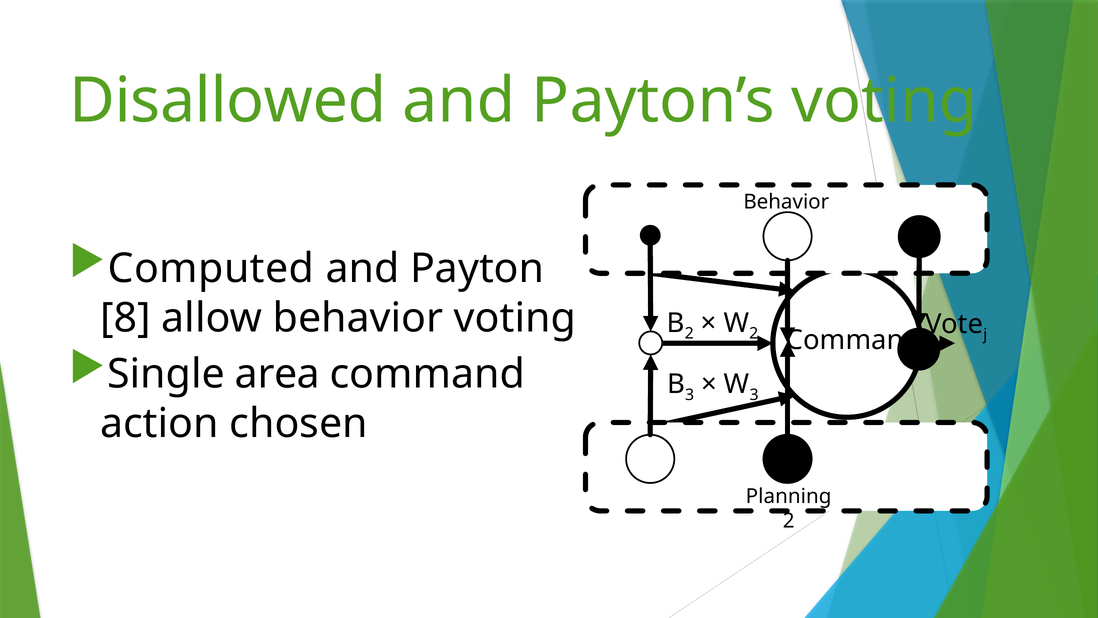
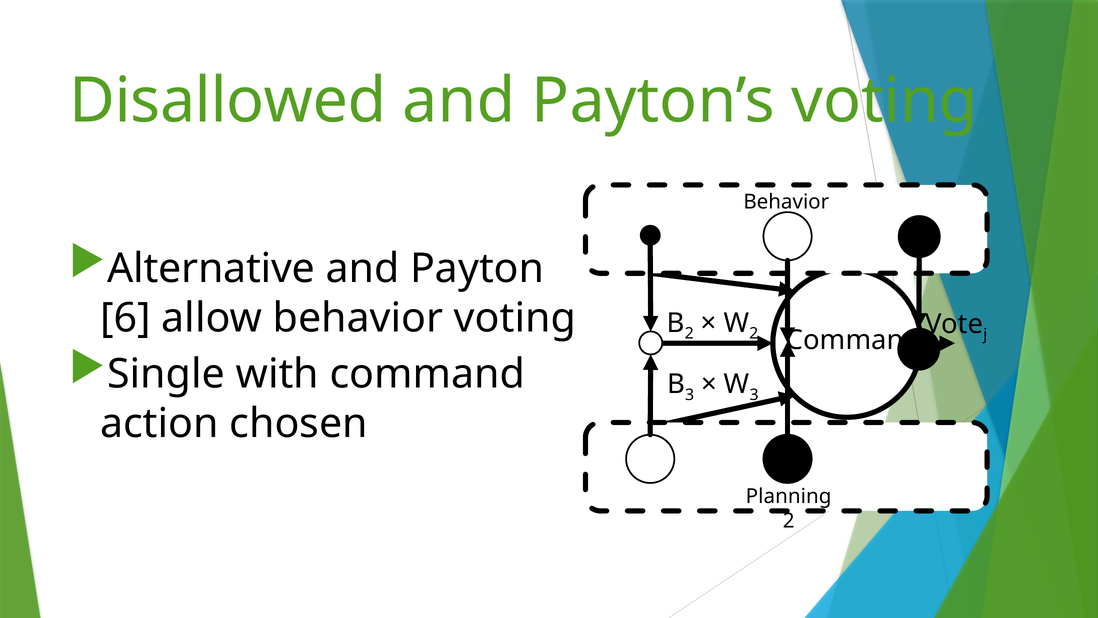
Computed: Computed -> Alternative (211, 268)
8: 8 -> 6 (125, 318)
area: area -> with (277, 374)
